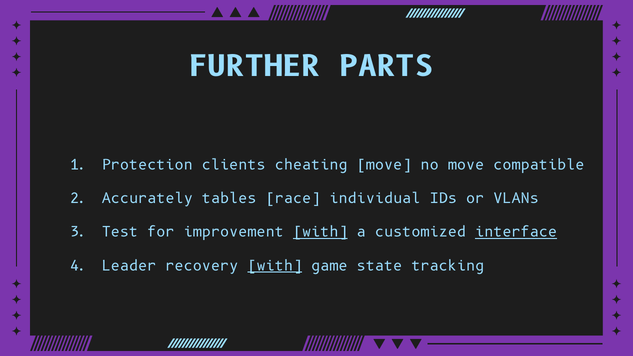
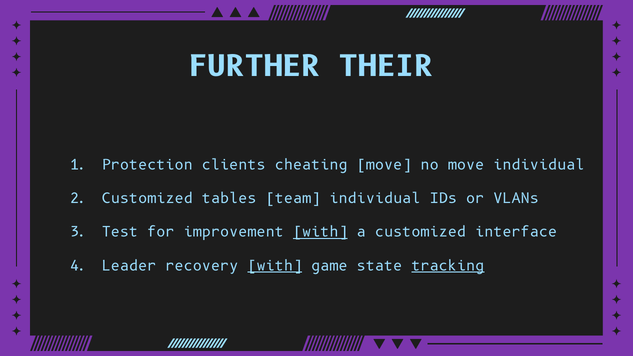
PARTS: PARTS -> THEIR (386, 67)
move compatible: compatible -> individual (539, 165)
Accurately: Accurately -> Customized (147, 199)
race: race -> team (293, 199)
interface underline: present -> none (516, 232)
tracking underline: none -> present (448, 266)
